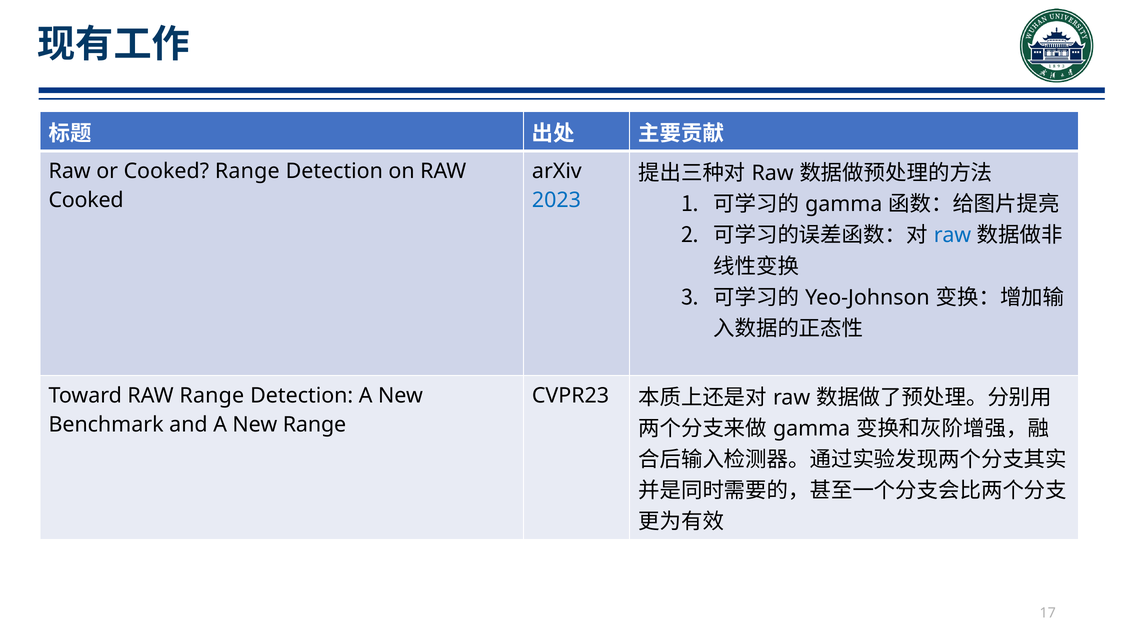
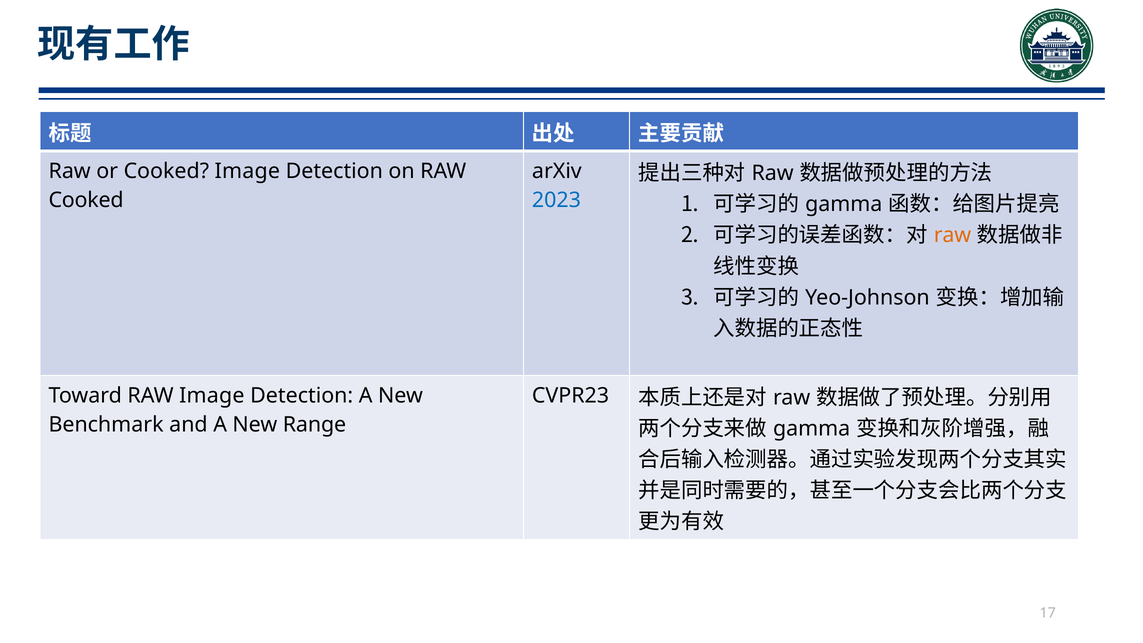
Cooked Range: Range -> Image (247, 171)
raw colour: blue -> orange (952, 235)
RAW Range: Range -> Image (212, 395)
